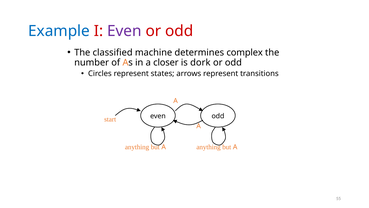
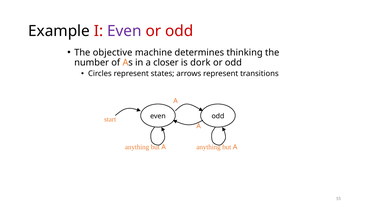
Example colour: blue -> black (59, 31)
classified: classified -> objective (113, 52)
complex: complex -> thinking (245, 52)
